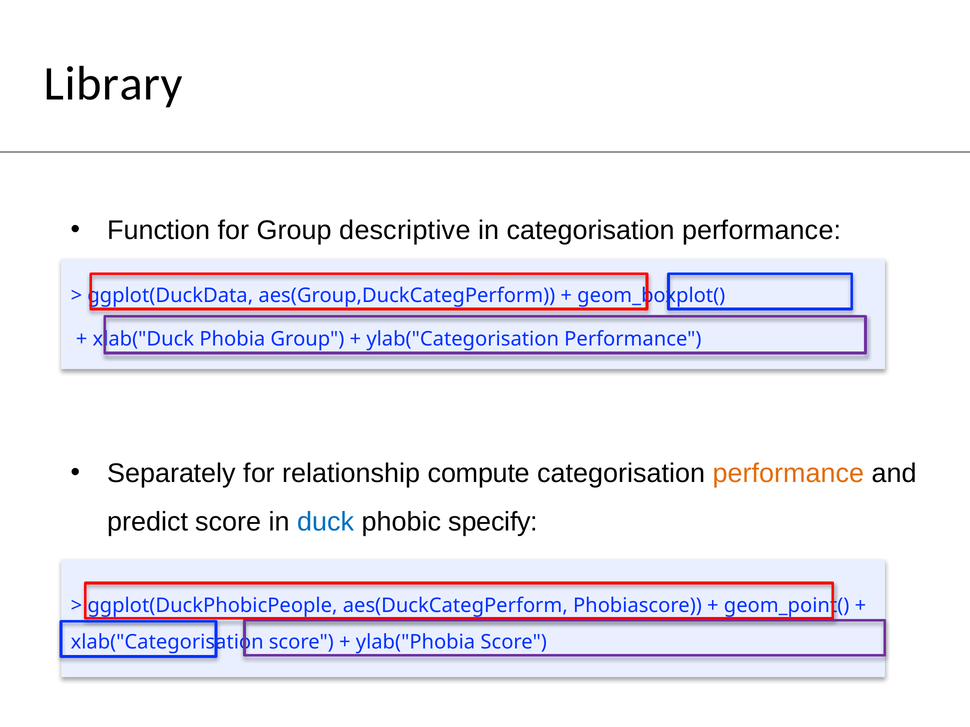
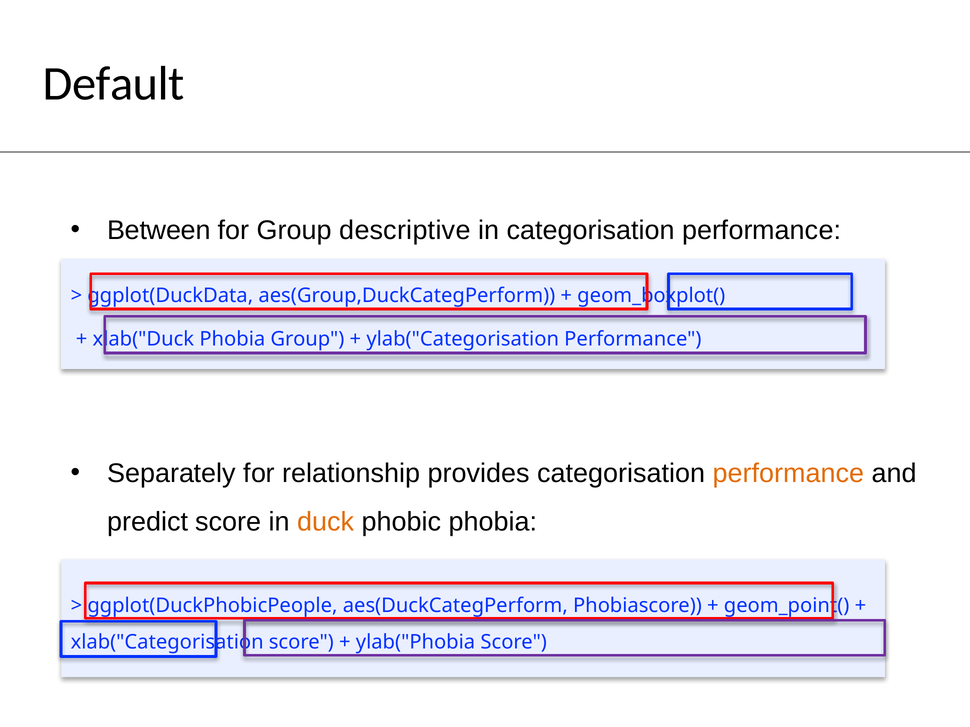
Library: Library -> Default (114, 84)
Function: Function -> Between (159, 230)
compute: compute -> provides (479, 474)
duck colour: blue -> orange (326, 522)
phobic specify: specify -> phobia (493, 522)
